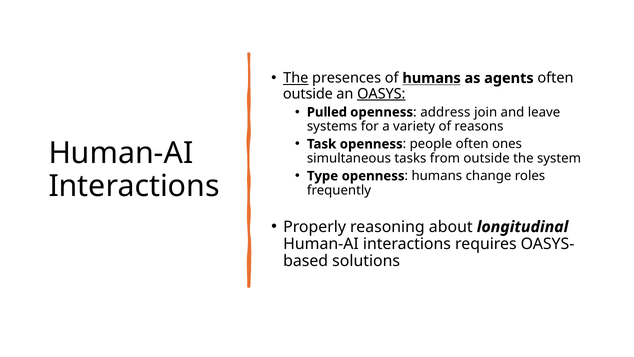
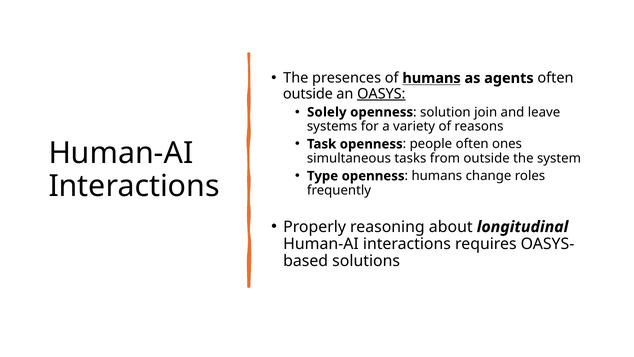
The underline: present -> none (296, 78)
Pulled: Pulled -> Solely (327, 112)
address: address -> solution (445, 112)
